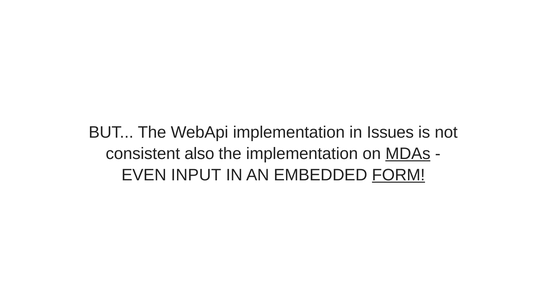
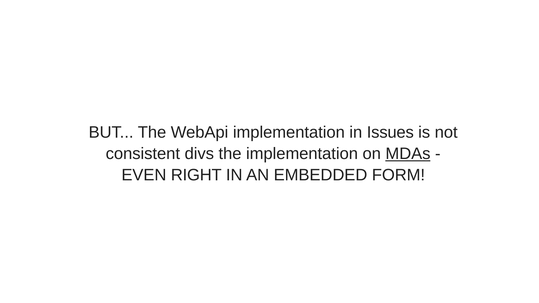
also: also -> divs (199, 154)
INPUT: INPUT -> RIGHT (196, 175)
FORM underline: present -> none (398, 175)
